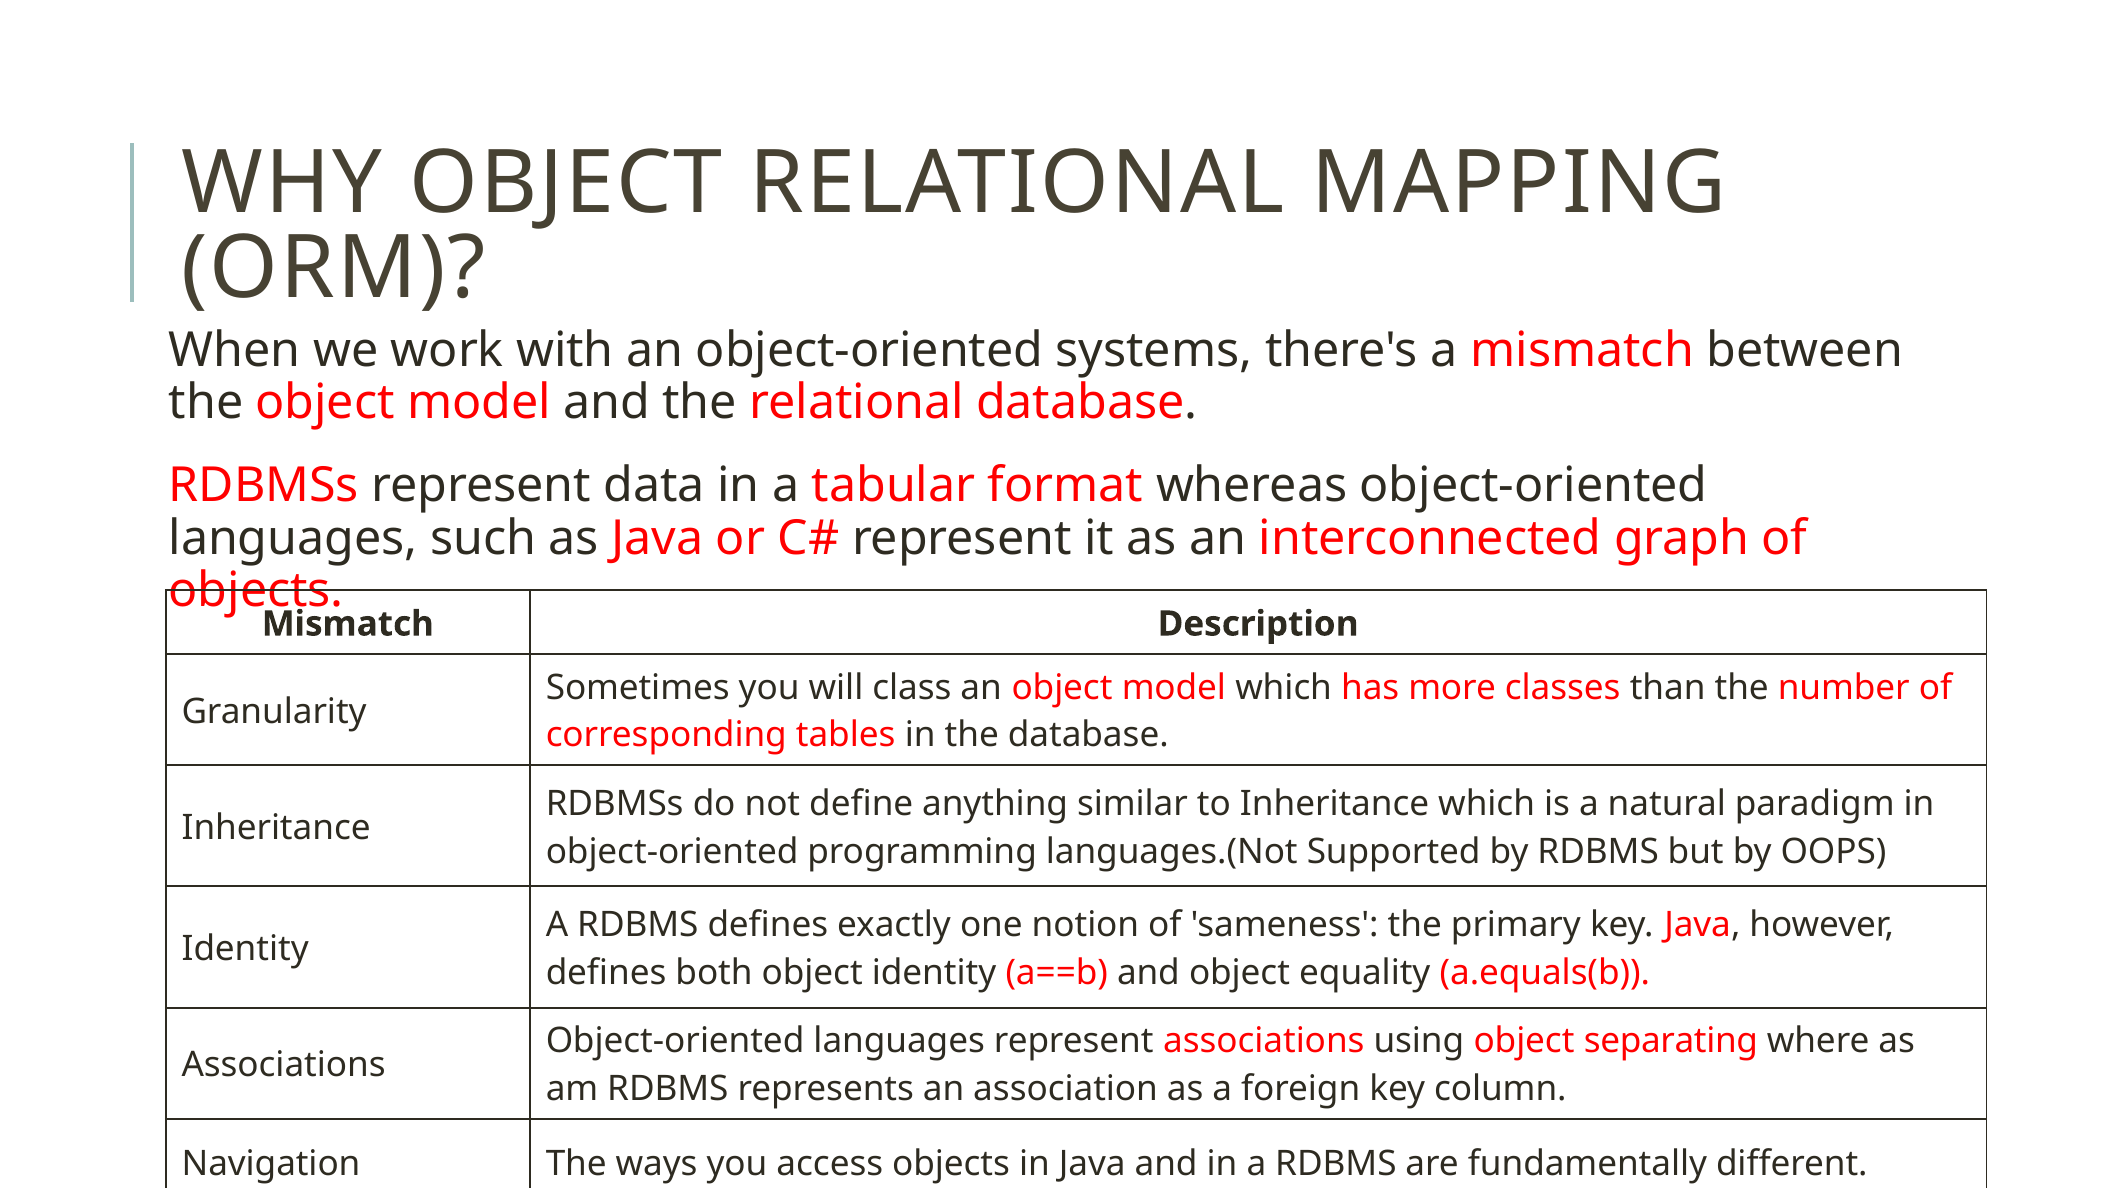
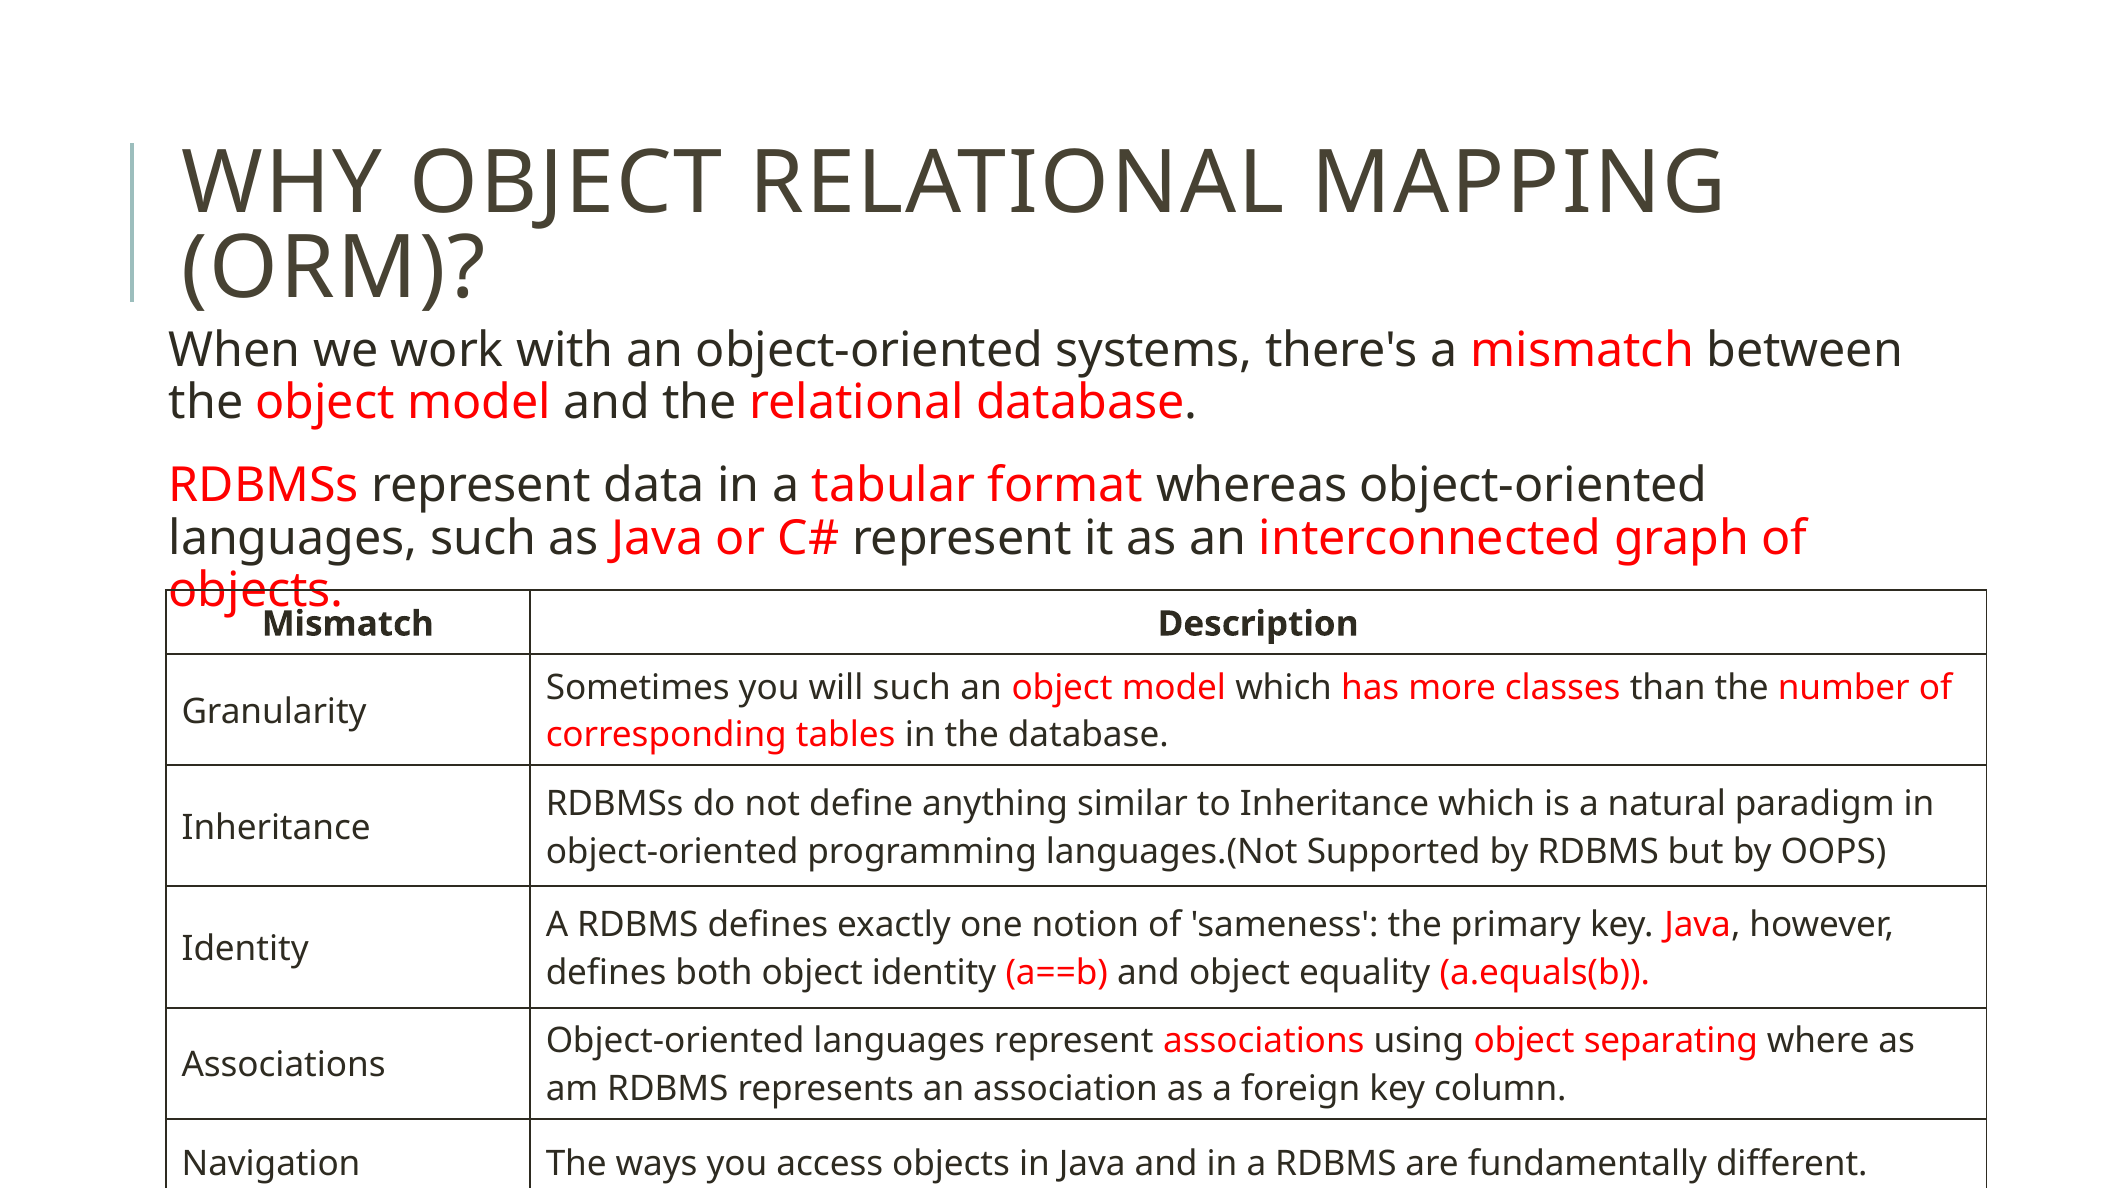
will class: class -> such (912, 687)
